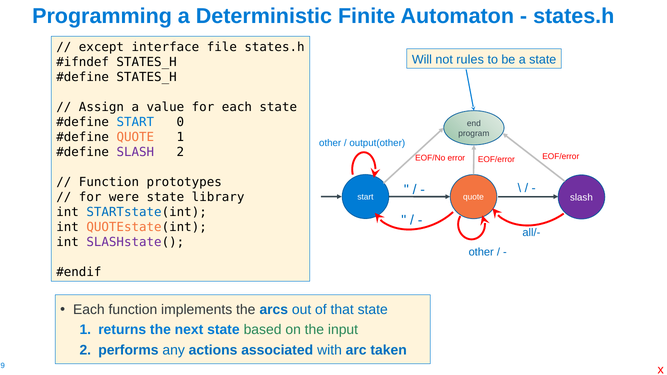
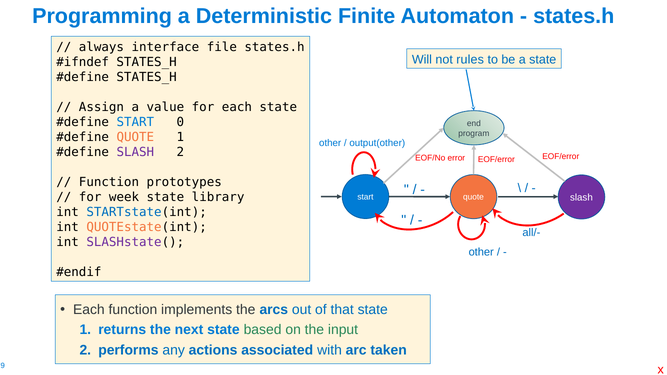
except: except -> always (101, 47)
were: were -> week (124, 197)
